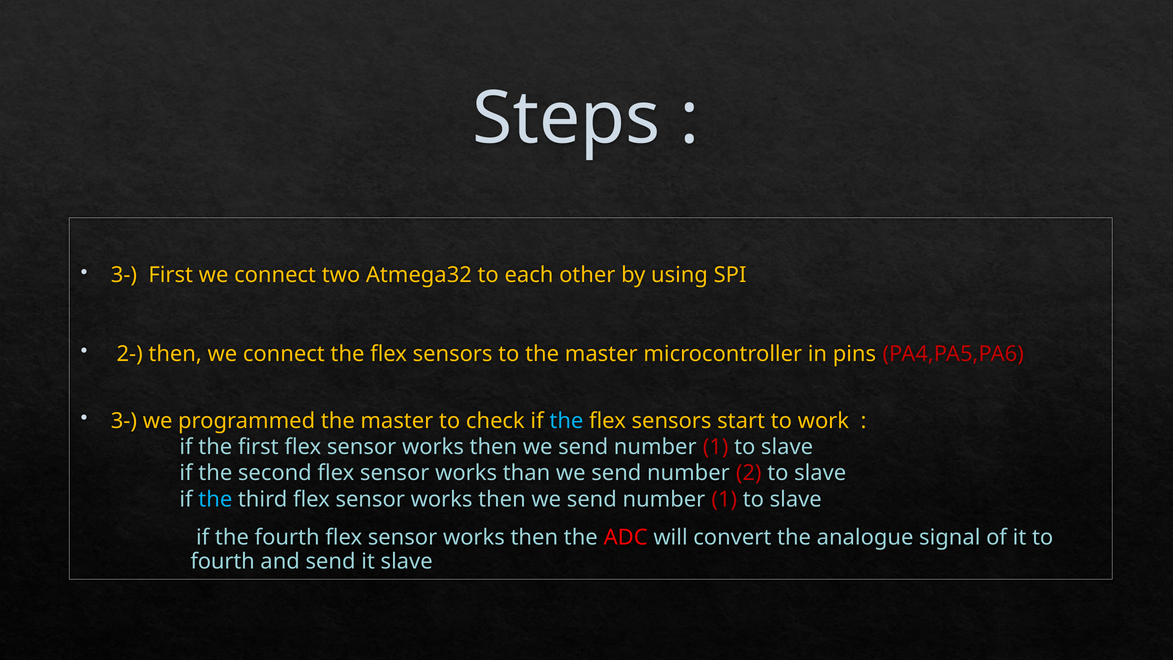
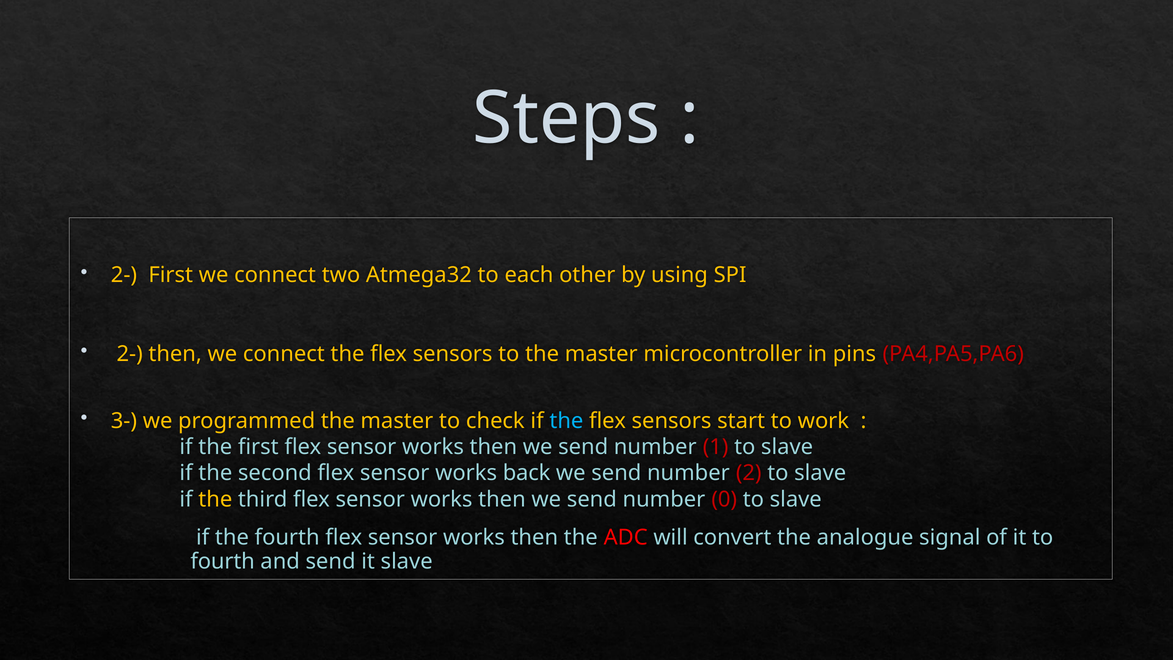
3-: 3- -> 2- (124, 275)
than: than -> back (527, 473)
the colour: light blue -> yellow (215, 499)
1: 1 -> 0 (724, 499)
